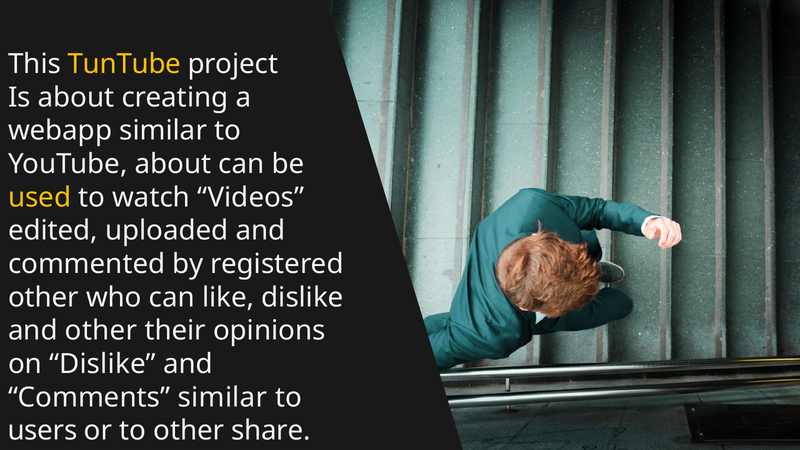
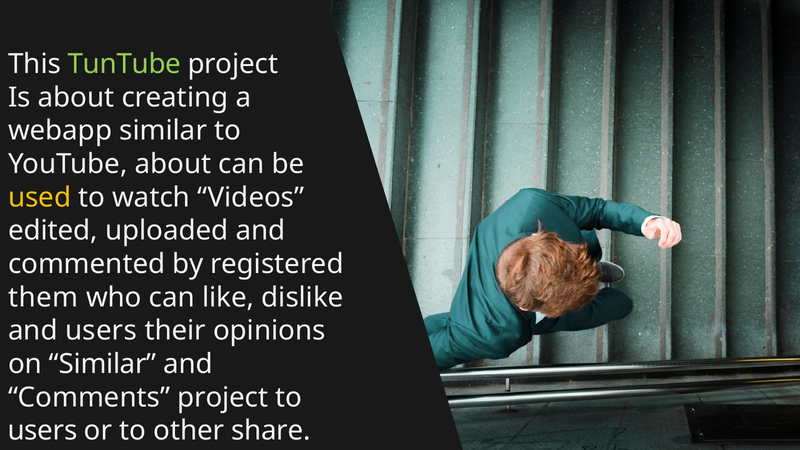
TunTube colour: yellow -> light green (124, 64)
other: other -> them (43, 297)
and other: other -> users (101, 331)
on Dislike: Dislike -> Similar (103, 364)
Comments similar: similar -> project (223, 397)
